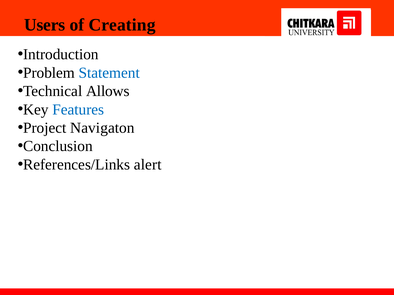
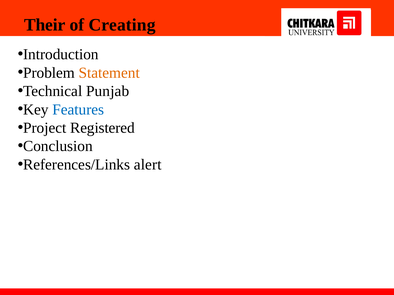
Users: Users -> Their (45, 25)
Statement colour: blue -> orange (109, 73)
Allows: Allows -> Punjab (108, 91)
Navigaton: Navigaton -> Registered (102, 128)
